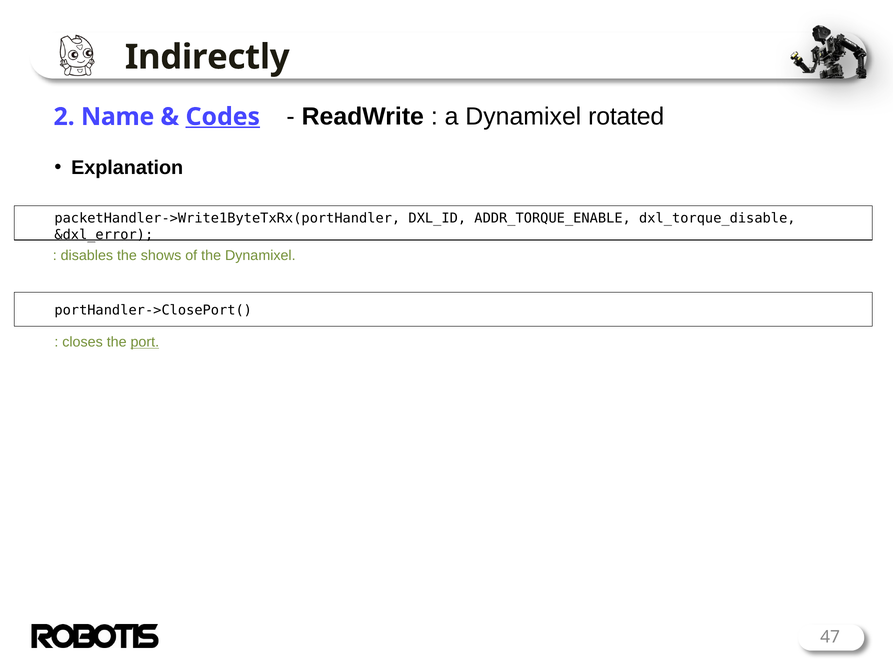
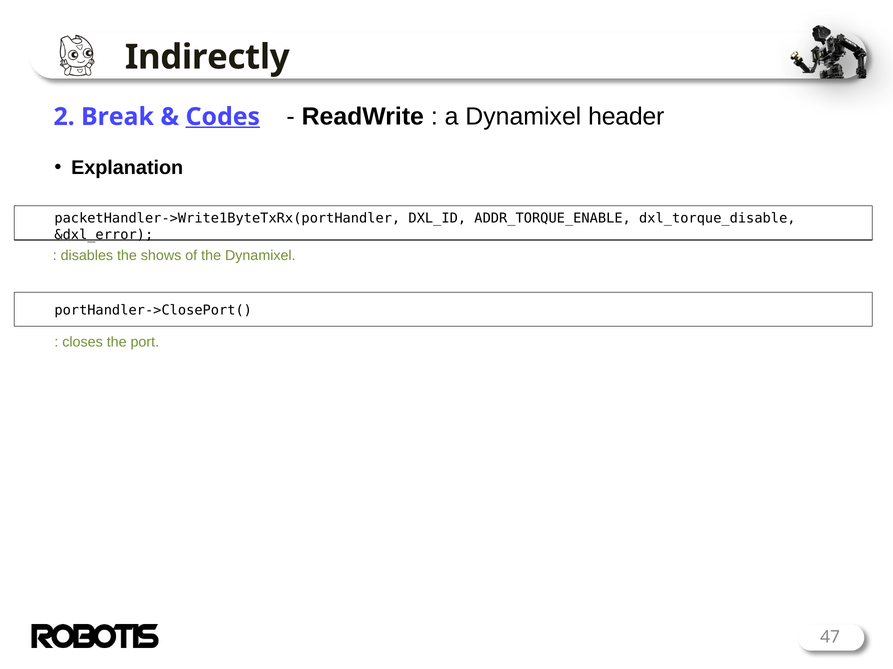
rotated: rotated -> header (626, 116)
Name: Name -> Break (117, 117)
port underline: present -> none (145, 342)
